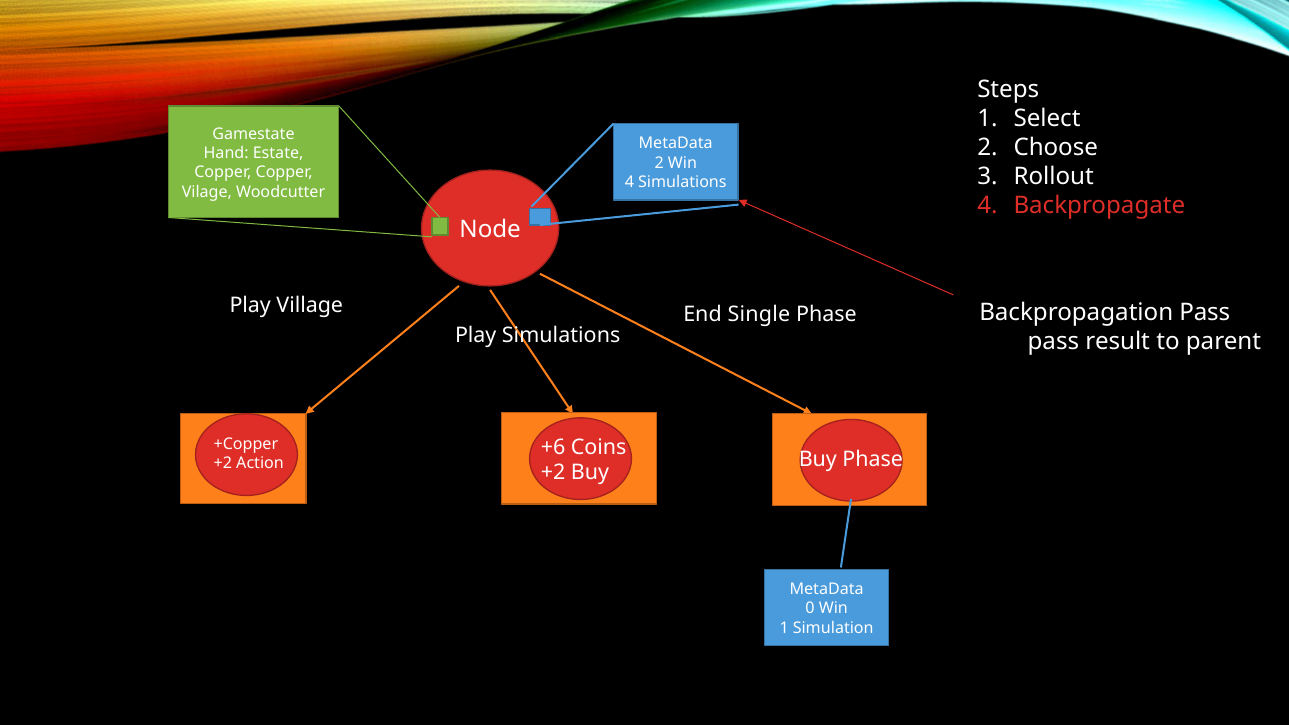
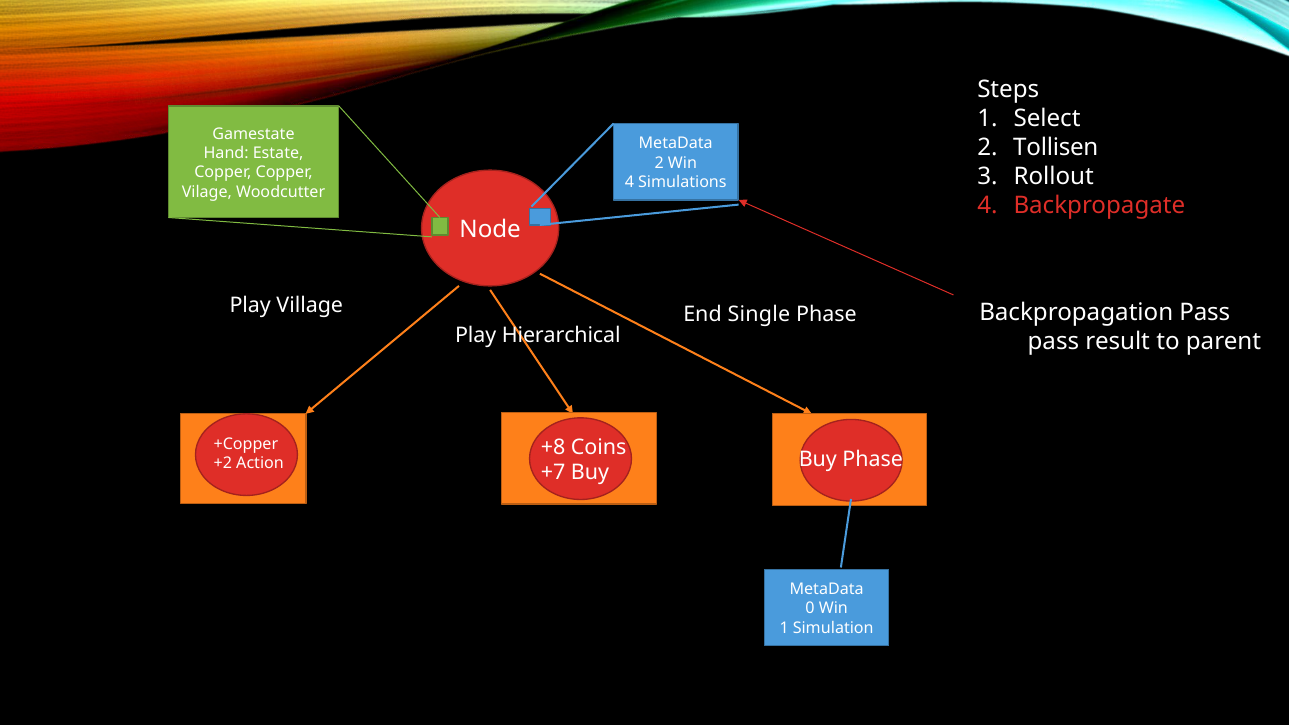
Choose: Choose -> Tollisen (1056, 148)
Play Simulations: Simulations -> Hierarchical (561, 335)
+6: +6 -> +8 (553, 447)
+2: +2 -> +7 (553, 473)
